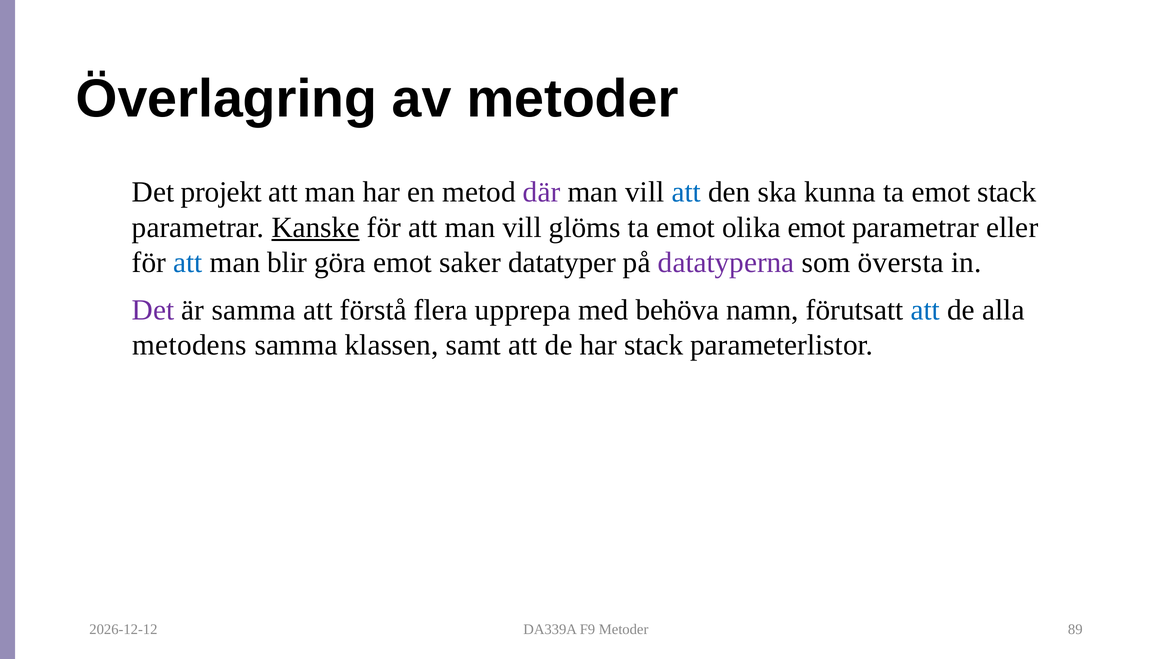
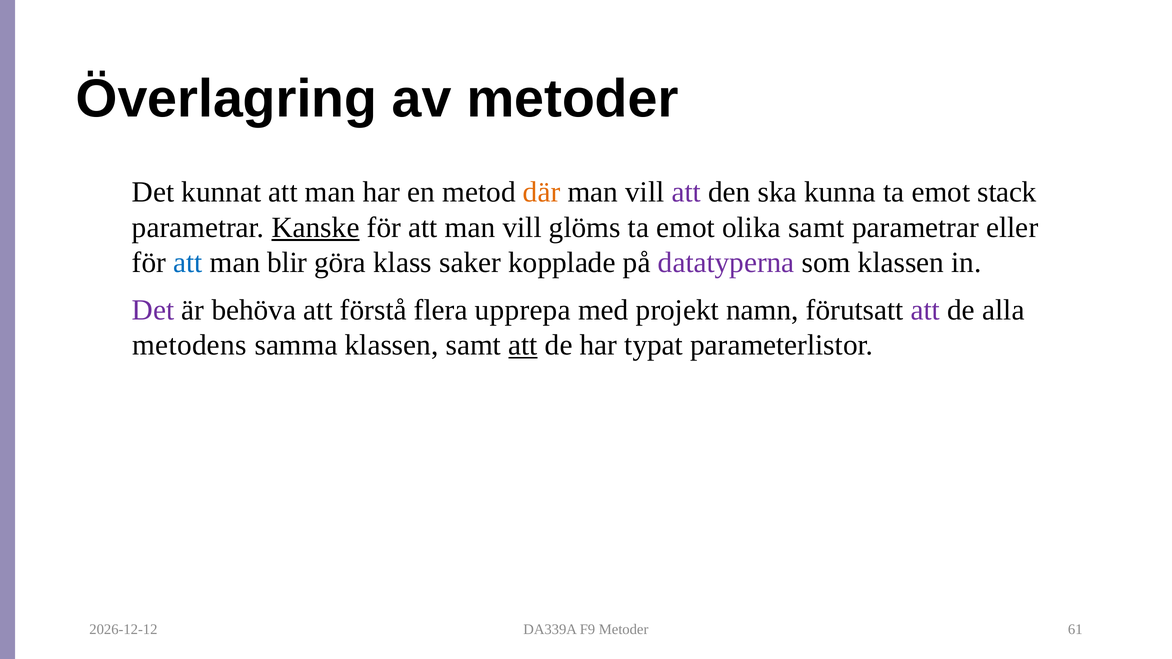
projekt: projekt -> kunnat (221, 192)
där colour: purple -> orange (542, 192)
att colour: blue -> purple (686, 192)
olika emot: emot -> samt (816, 228)
göra emot: emot -> klass (403, 263)
datatyper: datatyper -> kopplade (562, 263)
som översta: översta -> klassen (901, 263)
är samma: samma -> behöva (254, 310)
behöva: behöva -> projekt (677, 310)
att colour: blue -> purple (925, 310)
att underline: none -> present (523, 345)
har stack: stack -> typat (654, 345)
89: 89 -> 61 (1075, 630)
